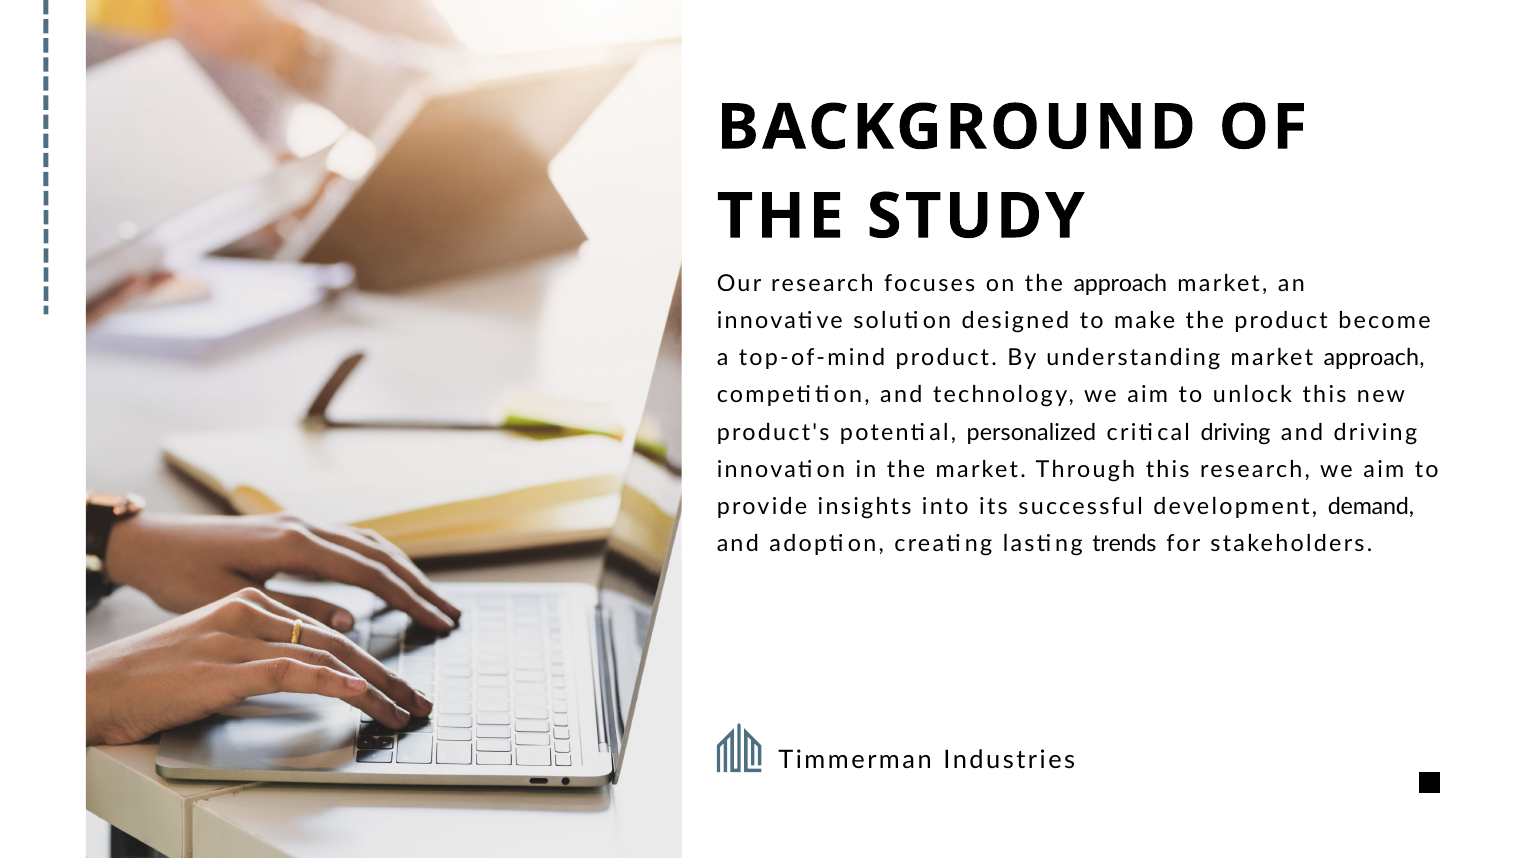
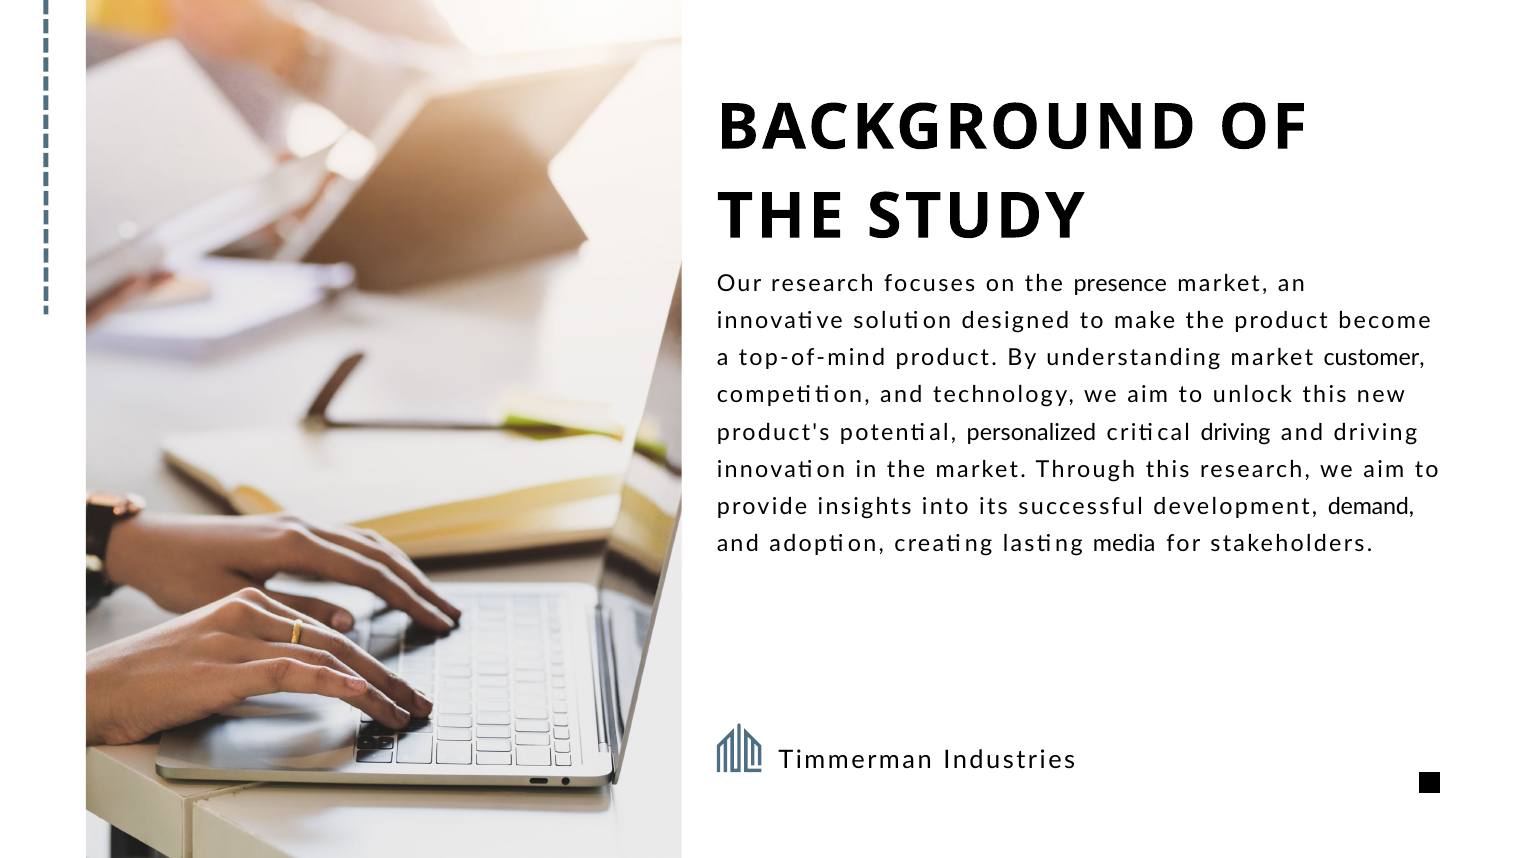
the approach: approach -> presence (1120, 284)
market approach: approach -> customer (1374, 358)
trends: trends -> media (1124, 544)
